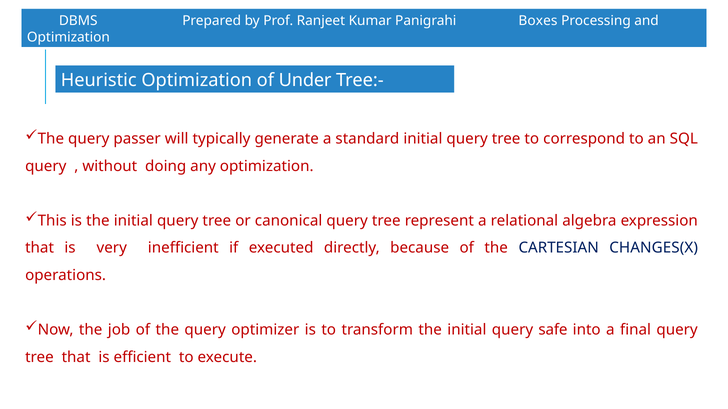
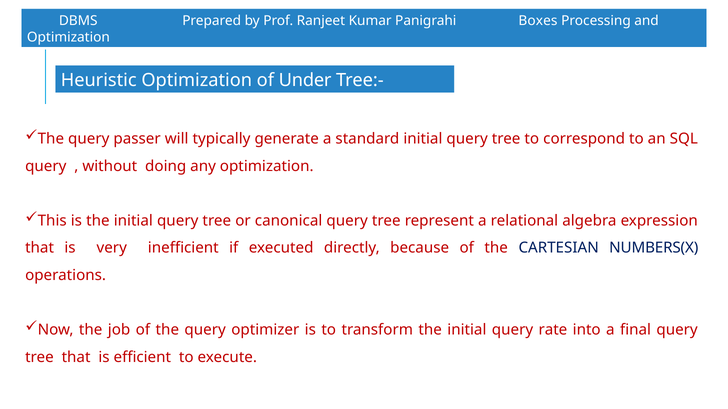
CHANGES(X: CHANGES(X -> NUMBERS(X (654, 248)
safe: safe -> rate (553, 330)
